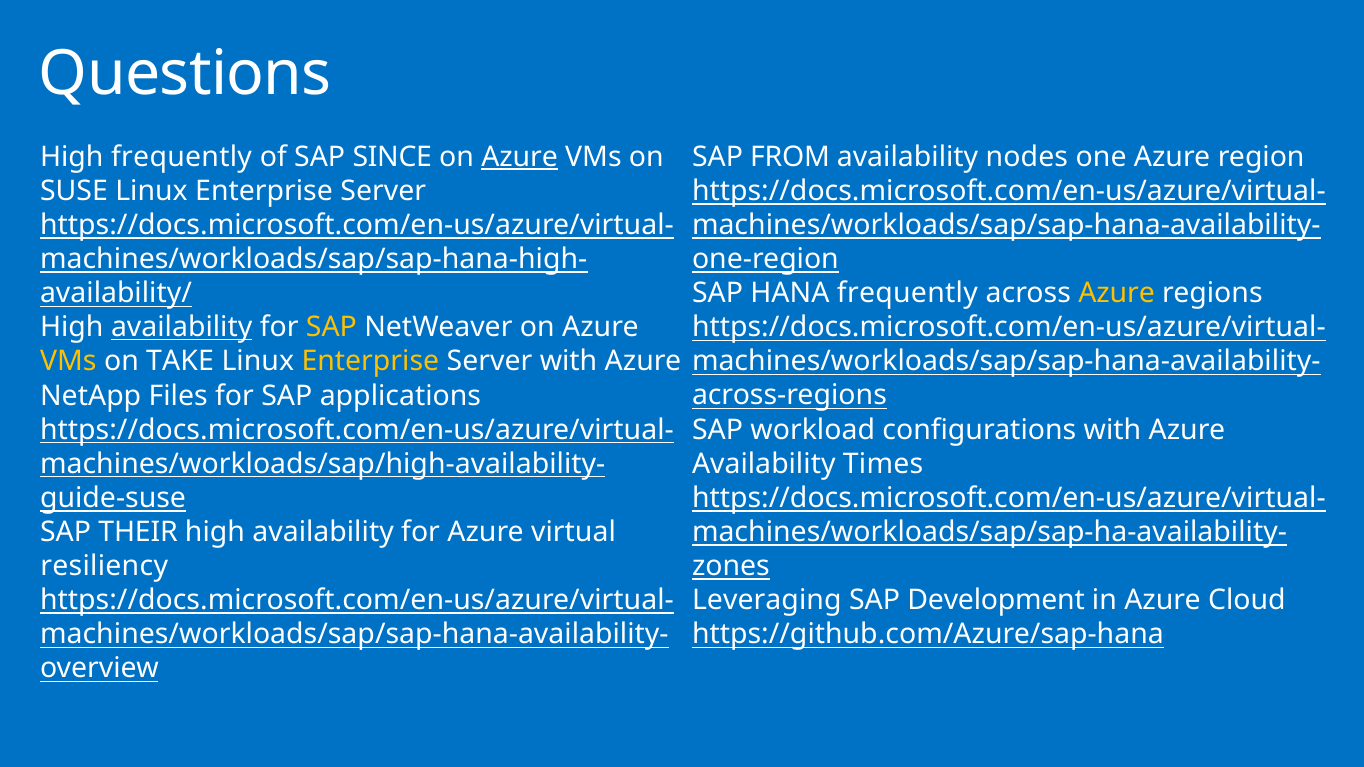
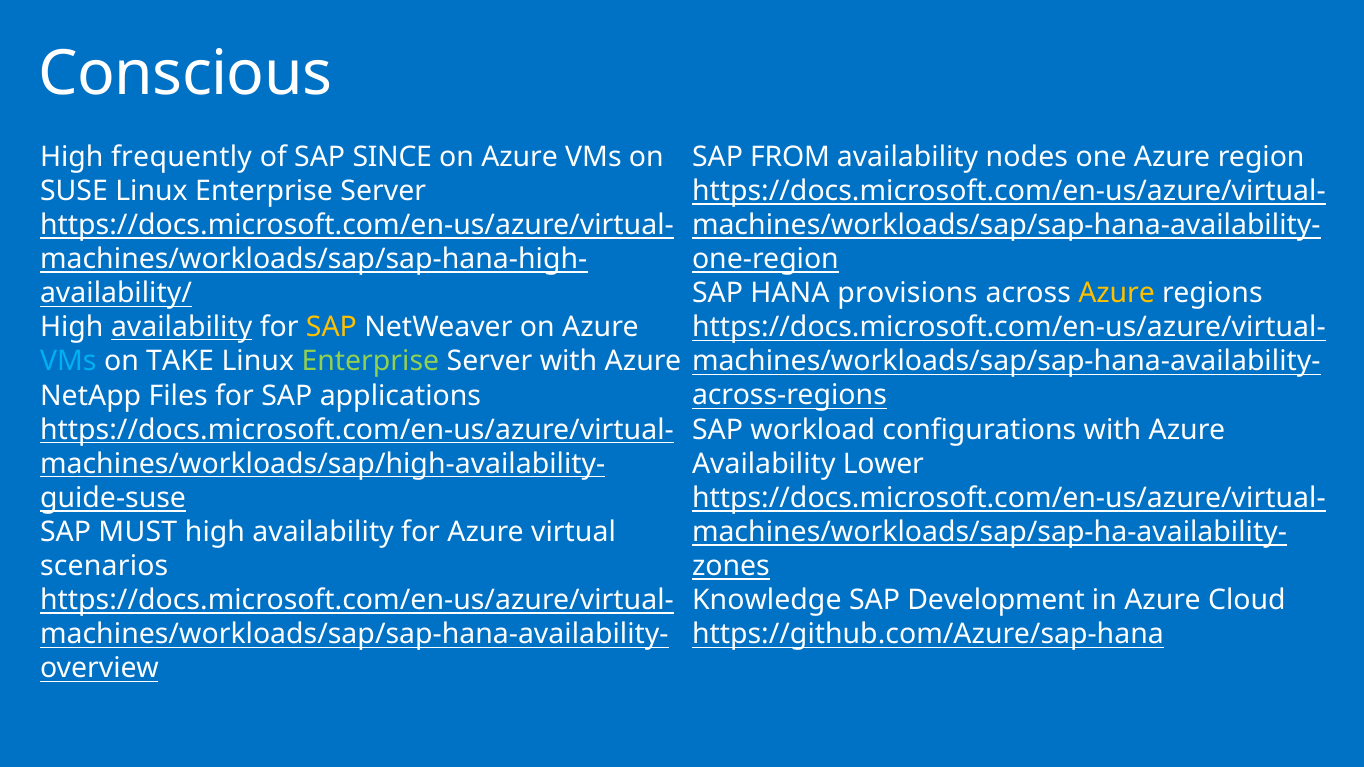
Questions: Questions -> Conscious (185, 74)
Azure underline: present -> none (520, 157)
HANA frequently: frequently -> provisions (907, 293)
VMs colour: yellow -> light blue (68, 362)
Enterprise colour: yellow -> light green (370, 362)
Times: Times -> Lower (883, 464)
THEIR: THEIR -> MUST (138, 532)
resiliency: resiliency -> scenarios (104, 566)
Leveraging: Leveraging -> Knowledge (767, 600)
